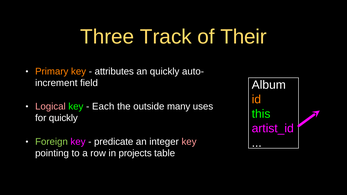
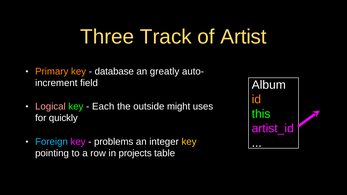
Their: Their -> Artist (244, 37)
attributes: attributes -> database (114, 71)
an quickly: quickly -> greatly (165, 71)
many: many -> might (179, 107)
Foreign colour: light green -> light blue (51, 142)
predicate: predicate -> problems (114, 142)
key colour: pink -> yellow (189, 142)
